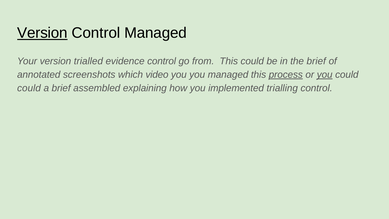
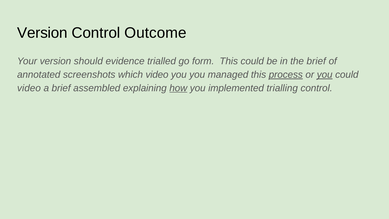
Version underline: present -> none (42, 33)
Control Managed: Managed -> Outcome (155, 33)
trialled: trialled -> should (88, 61)
evidence control: control -> trialled (162, 61)
from: from -> form (203, 61)
could: could -> video (29, 88)
how underline: none -> present (178, 88)
